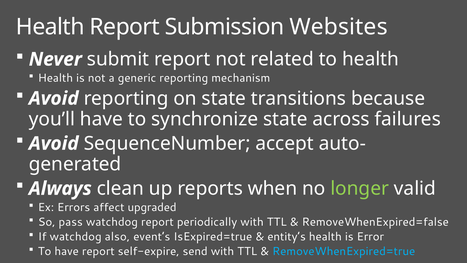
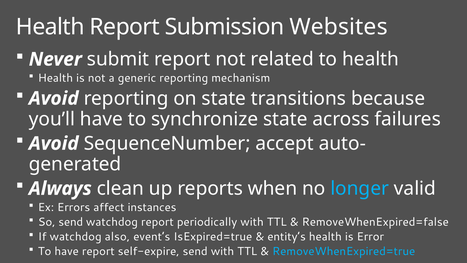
longer colour: light green -> light blue (360, 188)
upgraded: upgraded -> instances (152, 207)
So pass: pass -> send (71, 222)
